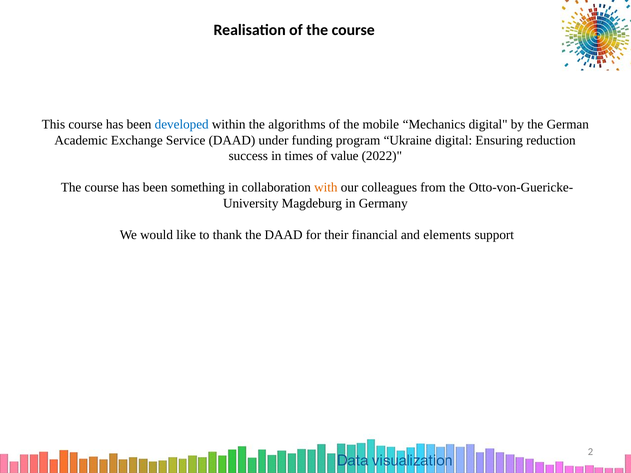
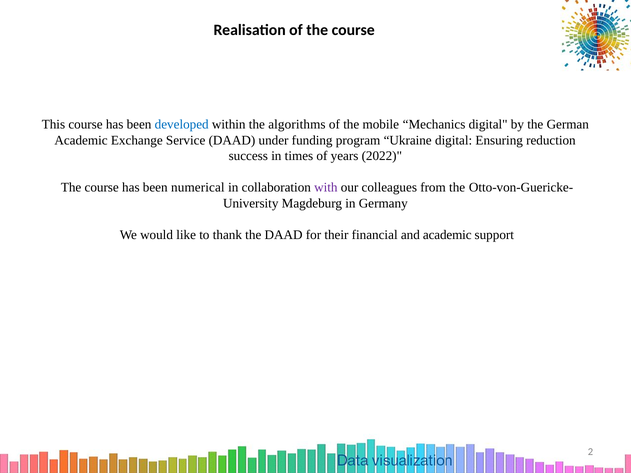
value: value -> years (345, 156)
something: something -> numerical (198, 188)
with colour: orange -> purple (326, 188)
and elements: elements -> academic (447, 235)
